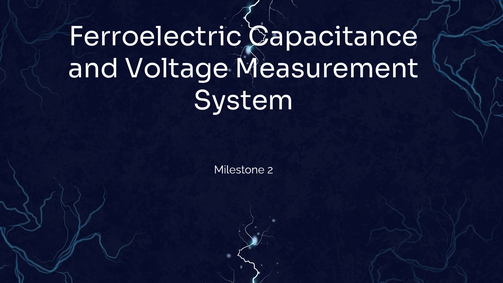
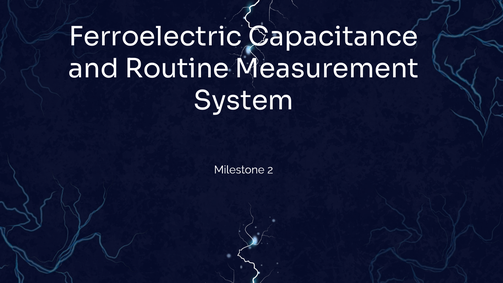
Voltage: Voltage -> Routine (177, 69)
